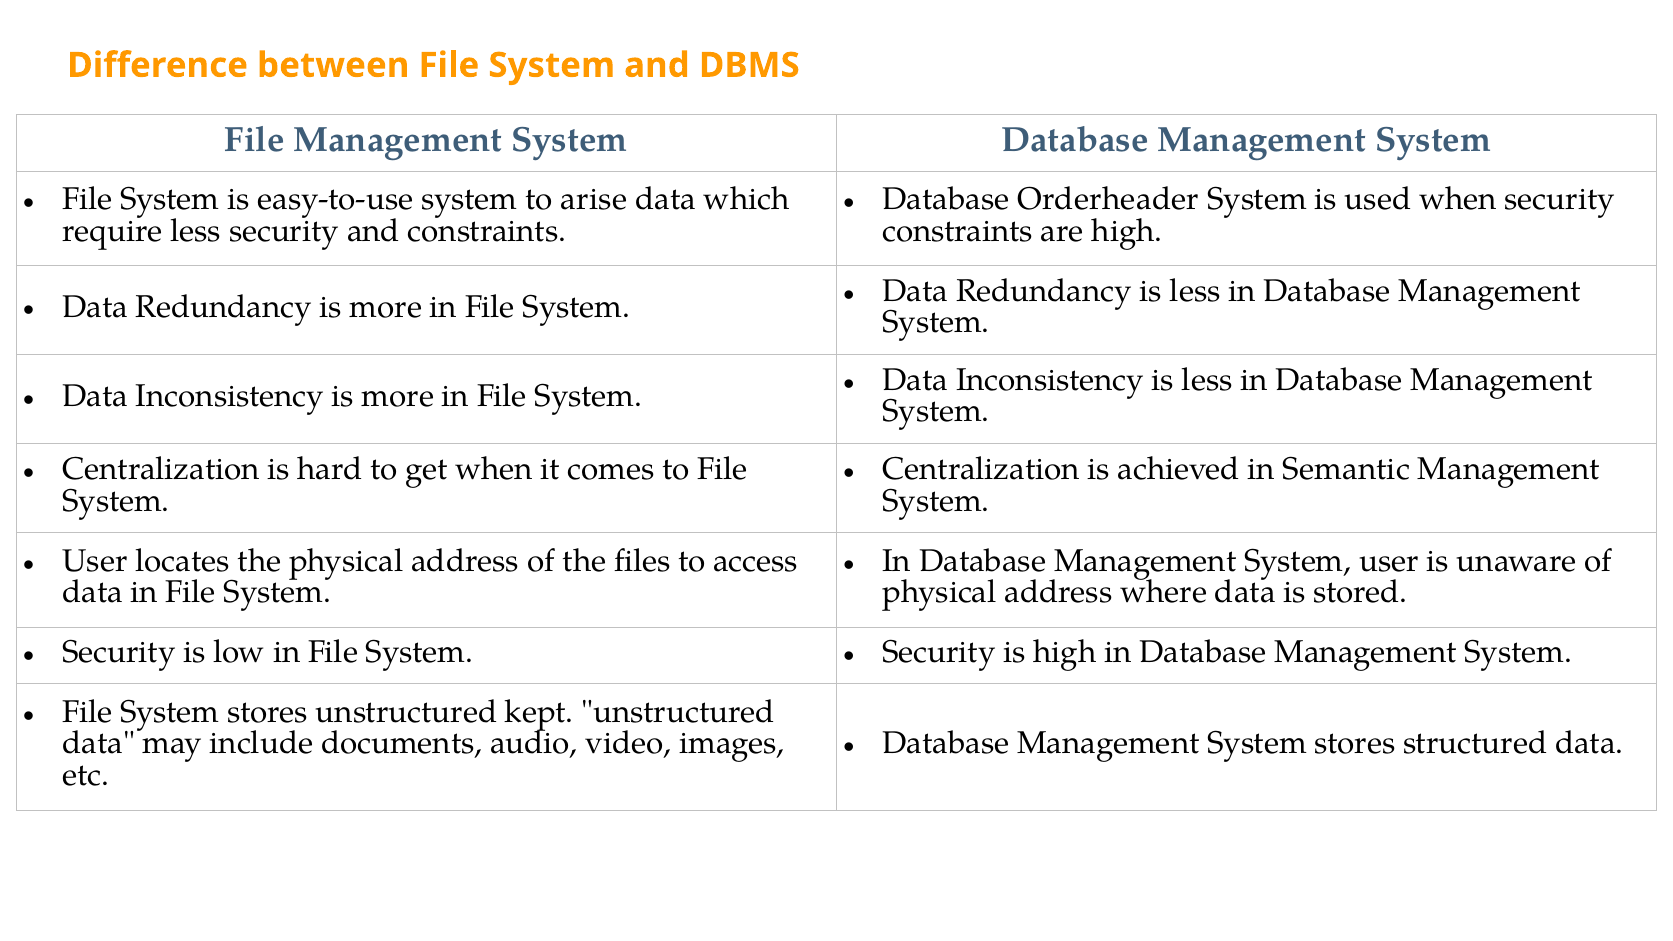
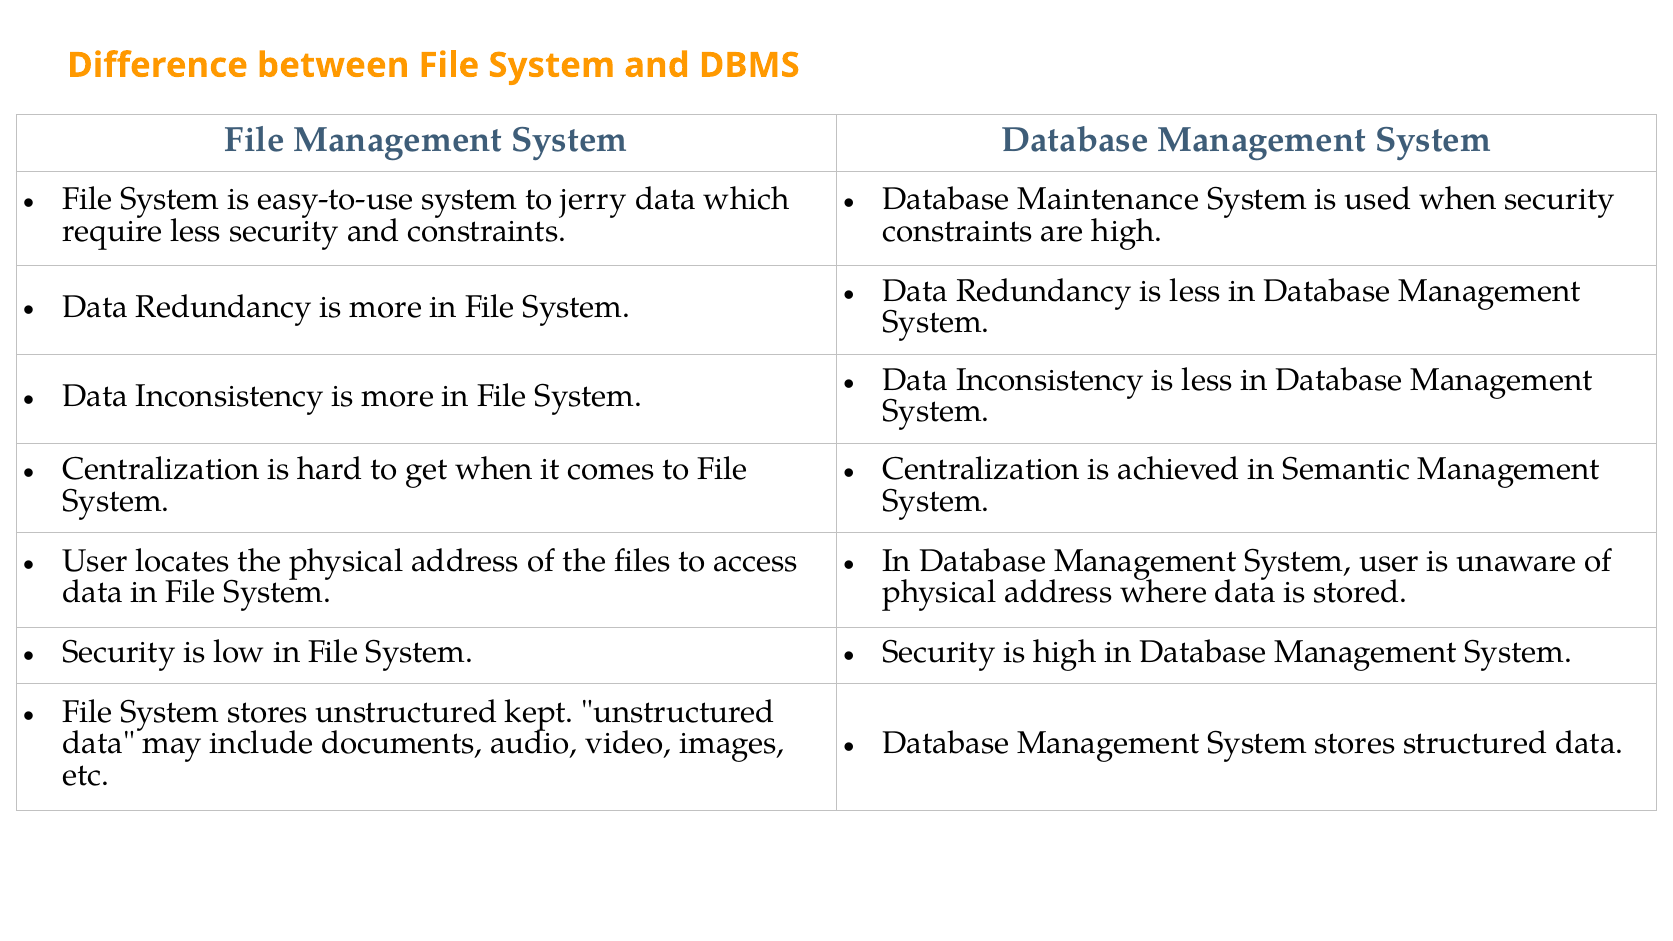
arise: arise -> jerry (594, 199)
Orderheader: Orderheader -> Maintenance (1108, 199)
